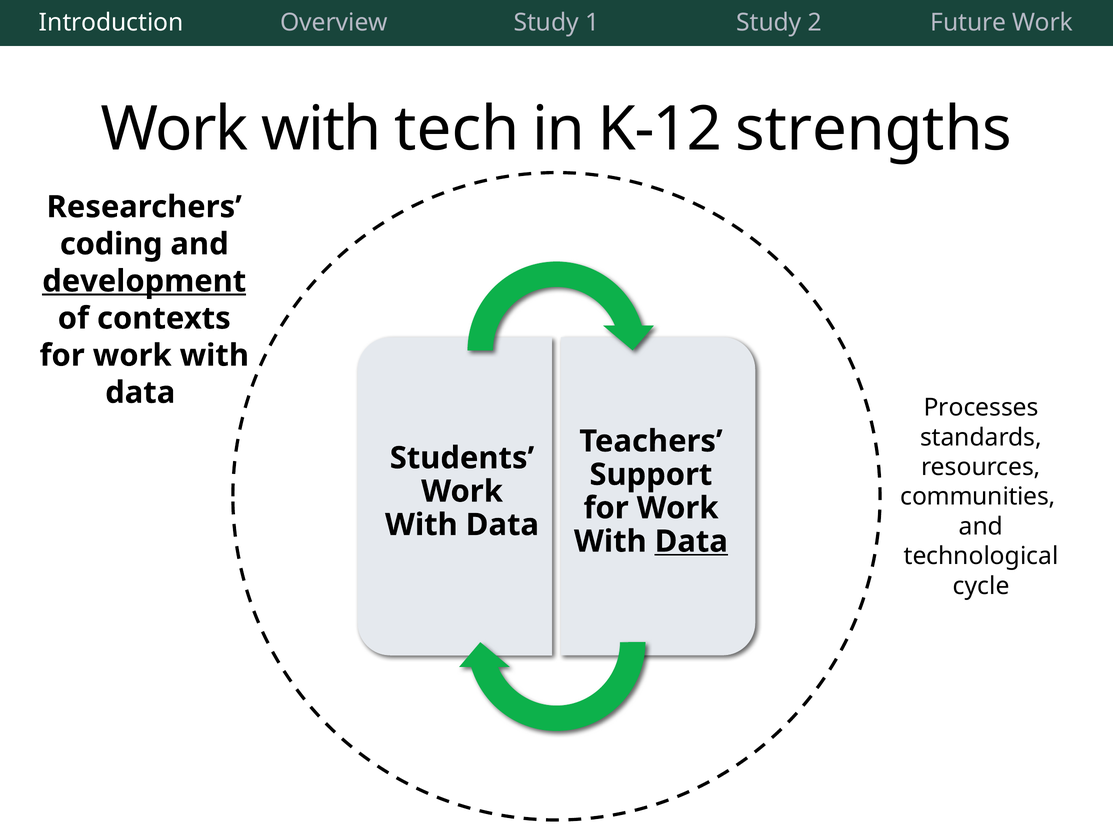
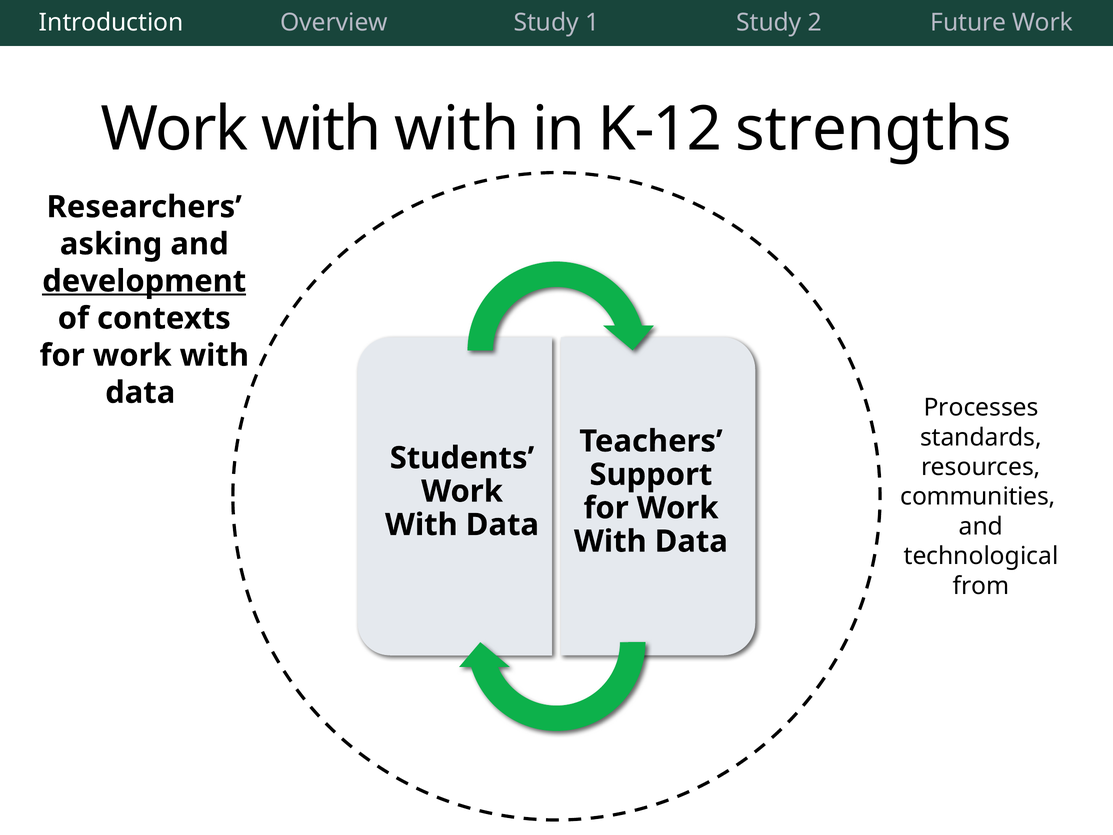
with tech: tech -> with (457, 130)
coding: coding -> asking (111, 244)
Data underline: present -> none (691, 541)
cycle: cycle -> from (981, 586)
